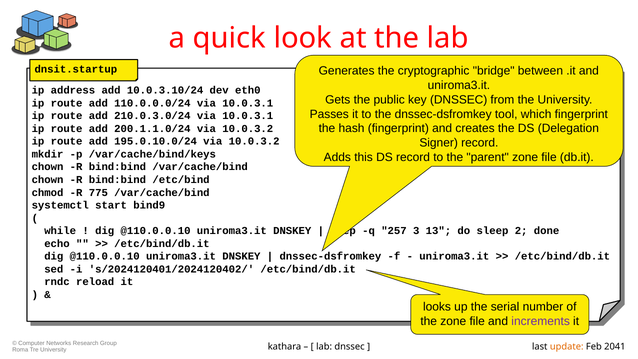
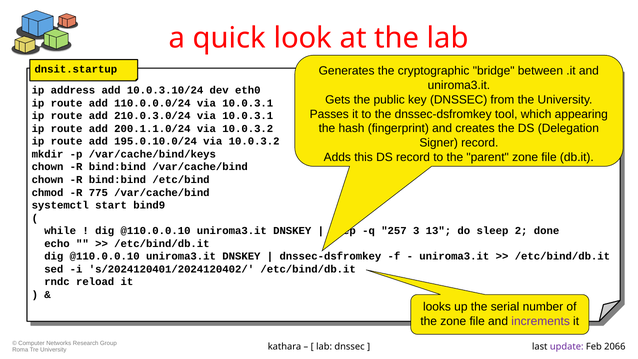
which fingerprint: fingerprint -> appearing (581, 114)
update colour: orange -> purple (567, 346)
2041: 2041 -> 2066 (615, 346)
